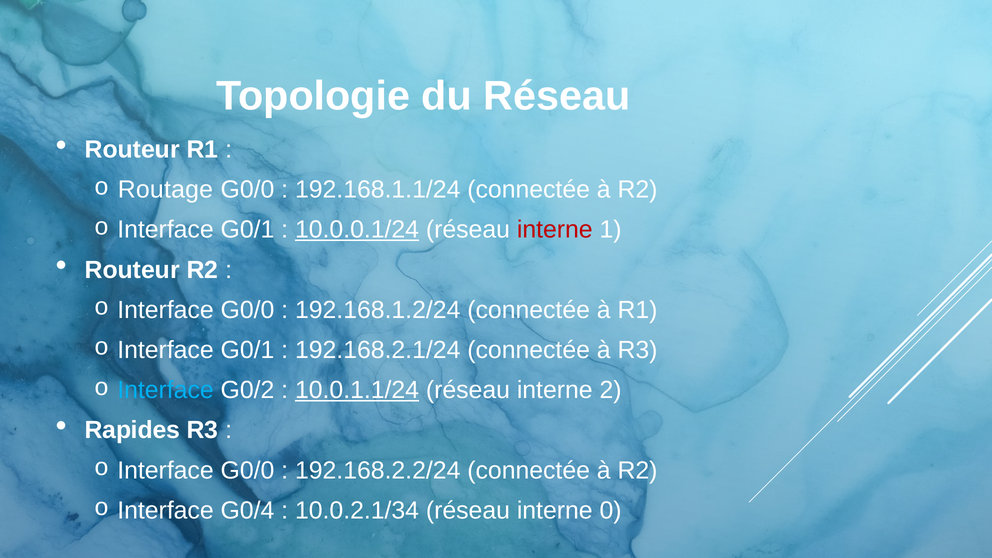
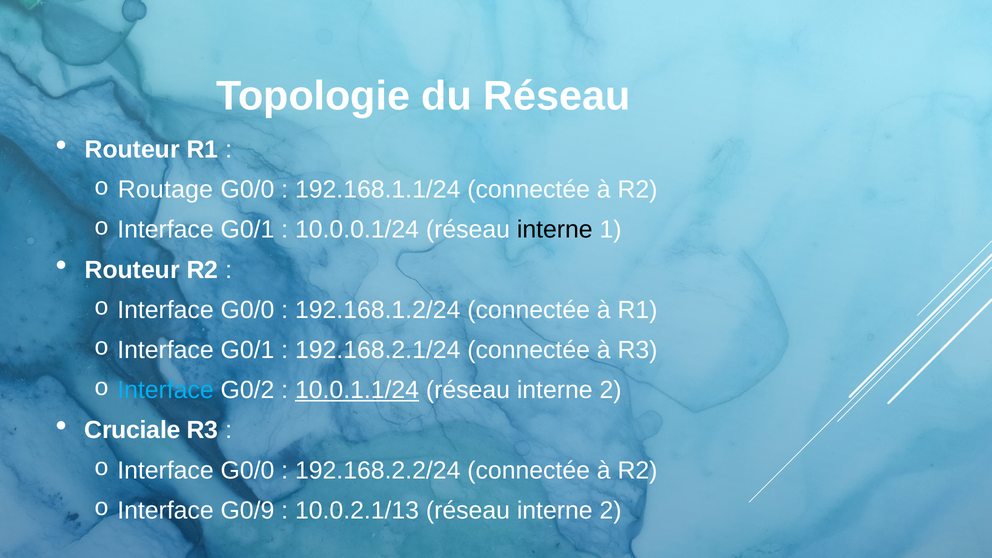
10.0.0.1/24 underline: present -> none (357, 230)
interne colour: red -> black (555, 230)
Rapides: Rapides -> Cruciale (132, 430)
G0/4: G0/4 -> G0/9 (247, 510)
10.0.2.1/34: 10.0.2.1/34 -> 10.0.2.1/13 (357, 510)
0: 0 -> 2 (611, 510)
